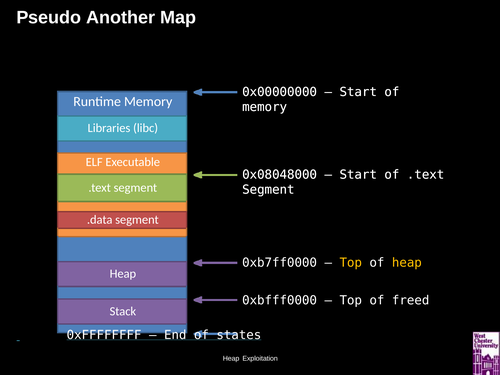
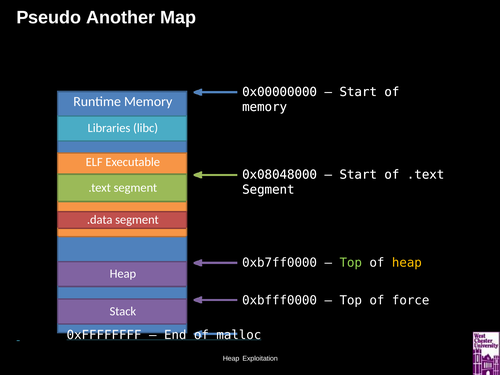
Top colour: yellow -> light green (351, 263)
freed: freed -> force (411, 300)
states: states -> malloc (239, 335)
